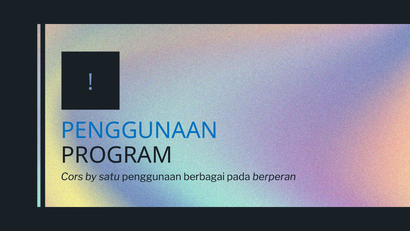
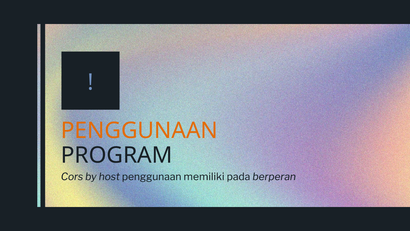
PENGGUNAAN colour: blue -> orange (139, 131)
satu: satu -> host (109, 176)
berbagai: berbagai -> memiliki (204, 176)
